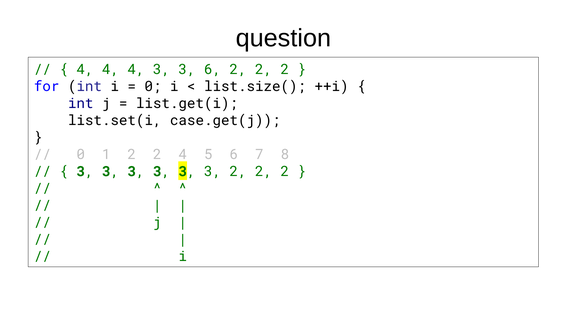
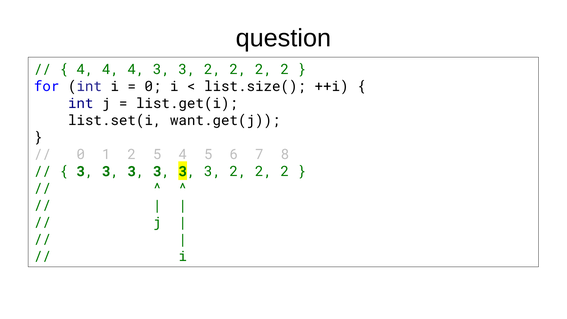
4 3 3 6: 6 -> 2 (213, 69)
case.get(j: case.get(j -> want.get(j (225, 120)
1 2 2: 2 -> 5 (157, 154)
